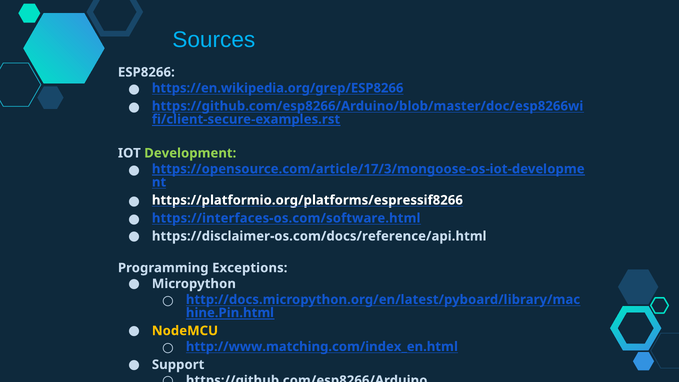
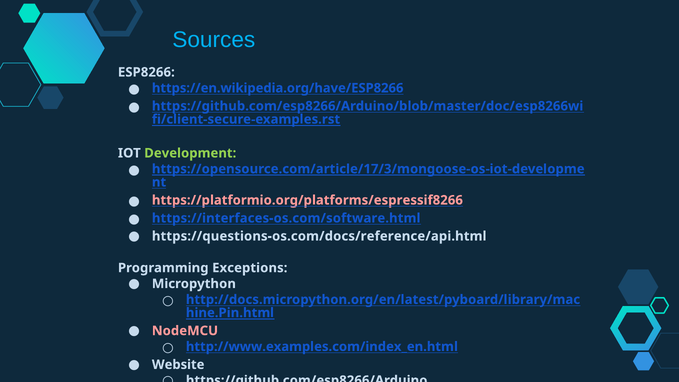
https://en.wikipedia.org/grep/ESP8266: https://en.wikipedia.org/grep/ESP8266 -> https://en.wikipedia.org/have/ESP8266 (278, 88)
https://platformio.org/platforms/espressif8266 colour: white -> pink (307, 200)
https://disclaimer-os.com/docs/reference/api.html: https://disclaimer-os.com/docs/reference/api.html -> https://questions-os.com/docs/reference/api.html (319, 236)
NodeMCU colour: yellow -> pink (185, 331)
http://www.matching.com/index_en.html: http://www.matching.com/index_en.html -> http://www.examples.com/index_en.html (322, 347)
Support: Support -> Website (178, 365)
